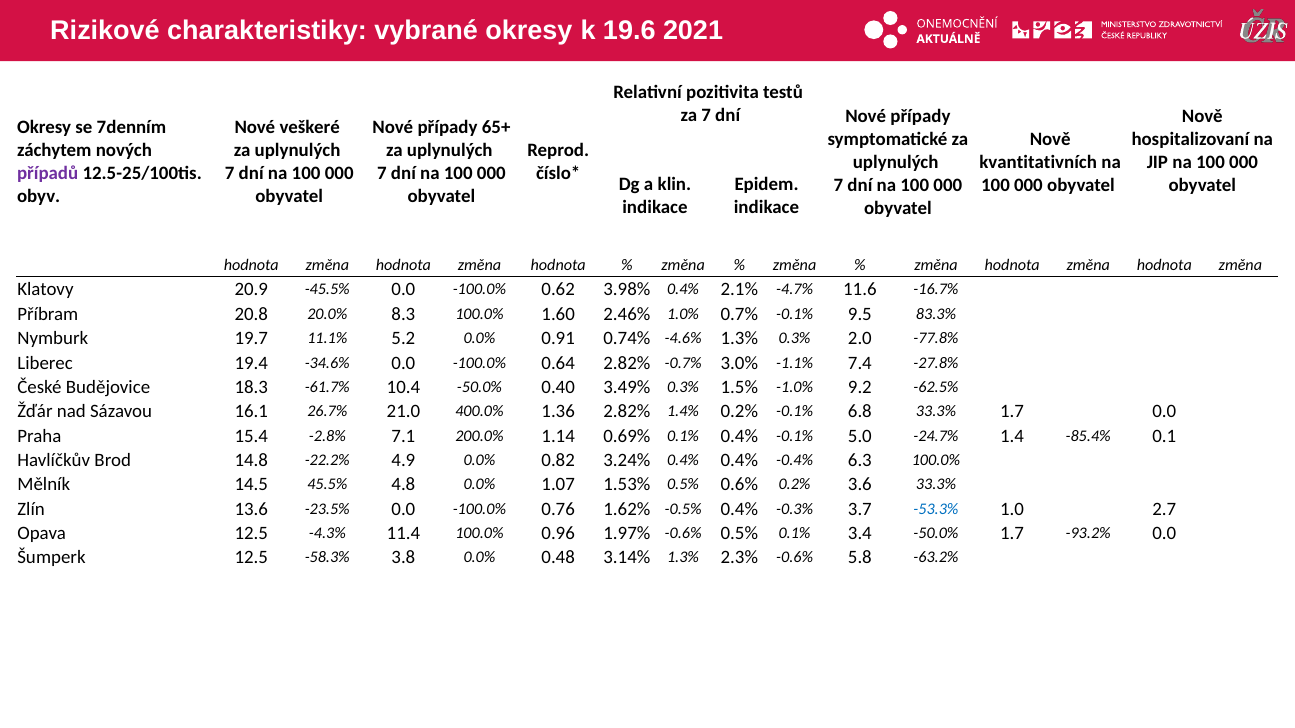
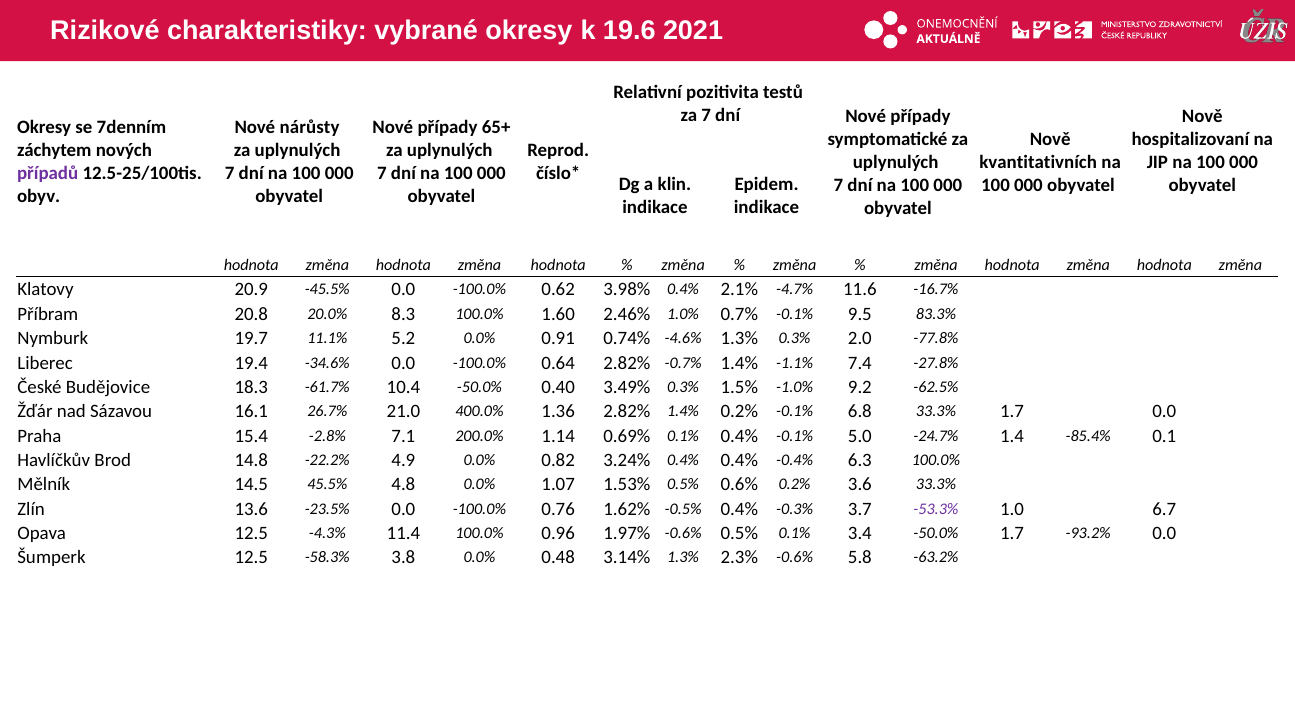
veškeré: veškeré -> nárůsty (310, 128)
-0.7% 3.0%: 3.0% -> 1.4% (739, 363)
-53.3% colour: blue -> purple (936, 509)
2.7: 2.7 -> 6.7 (1164, 509)
